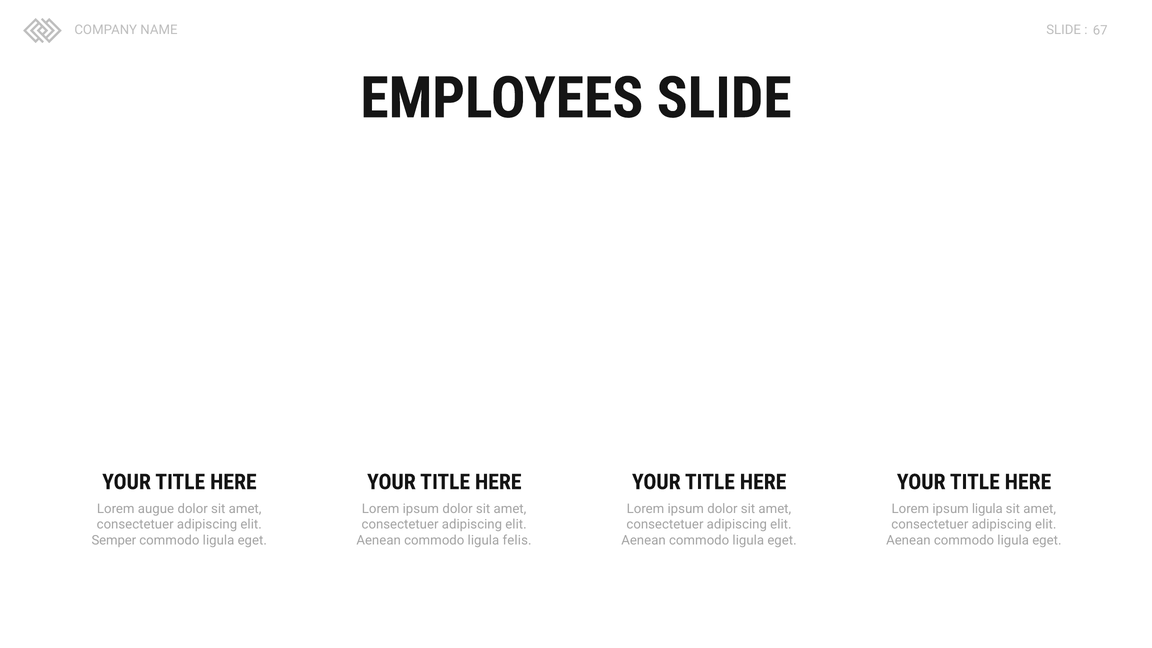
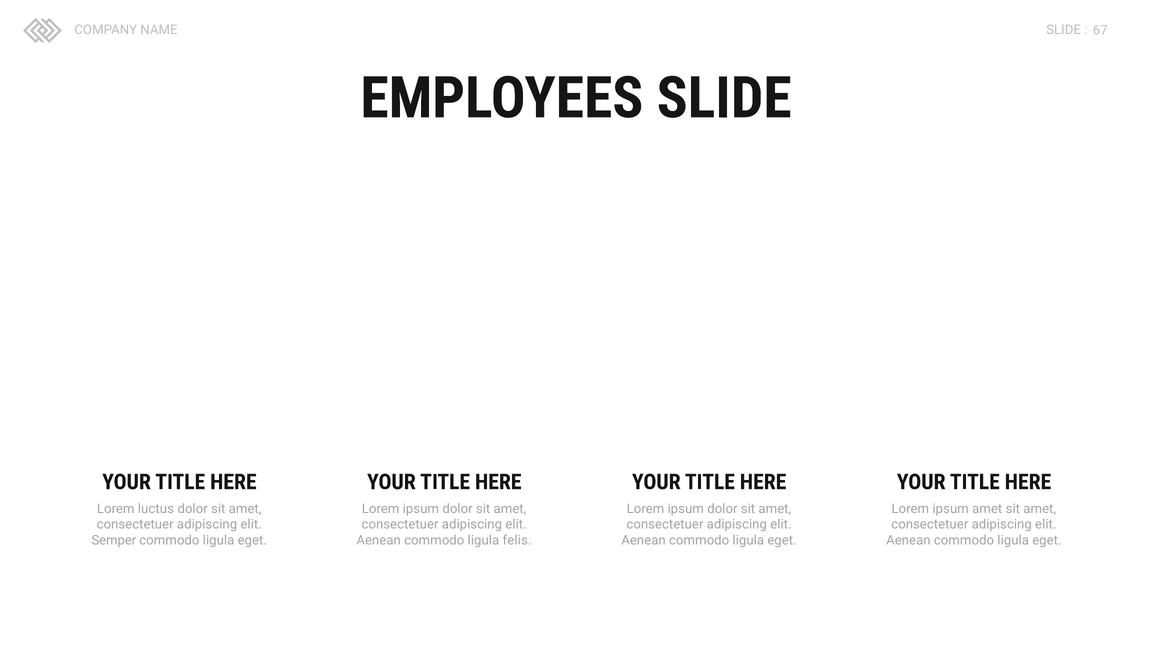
augue: augue -> luctus (156, 509)
ipsum ligula: ligula -> amet (987, 509)
